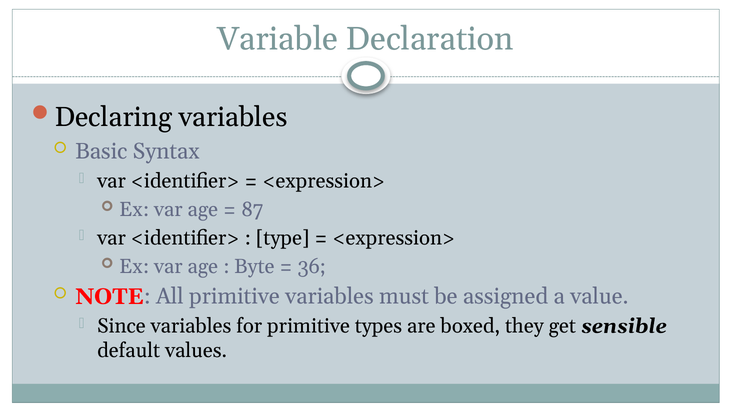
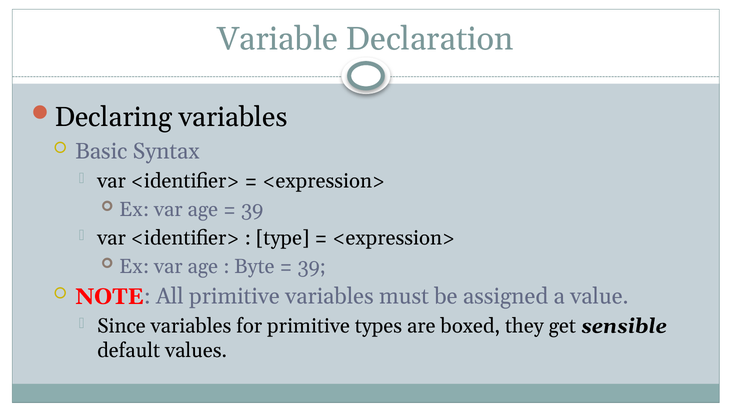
87: 87 -> 39 (252, 209)
36: 36 -> 39 (312, 266)
